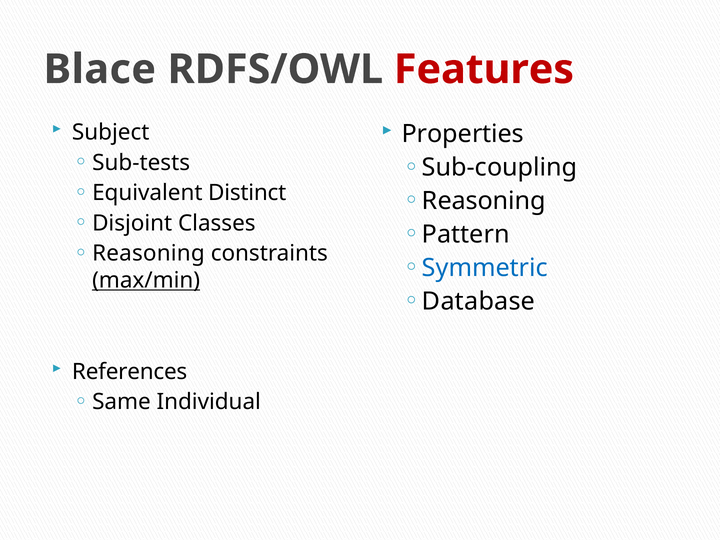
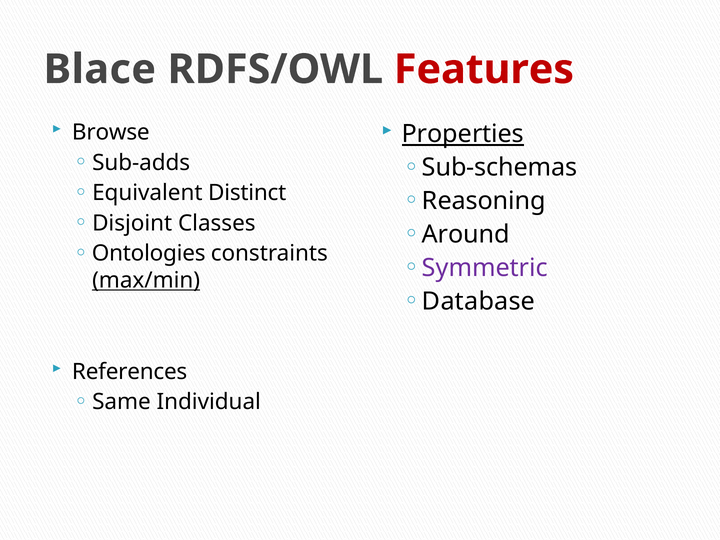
Subject: Subject -> Browse (111, 132)
Properties underline: none -> present (463, 134)
Sub-tests: Sub-tests -> Sub-adds (141, 163)
Sub-coupling: Sub-coupling -> Sub-schemas (500, 168)
Pattern: Pattern -> Around (466, 234)
Reasoning: Reasoning -> Ontologies (149, 253)
Symmetric colour: blue -> purple (485, 268)
